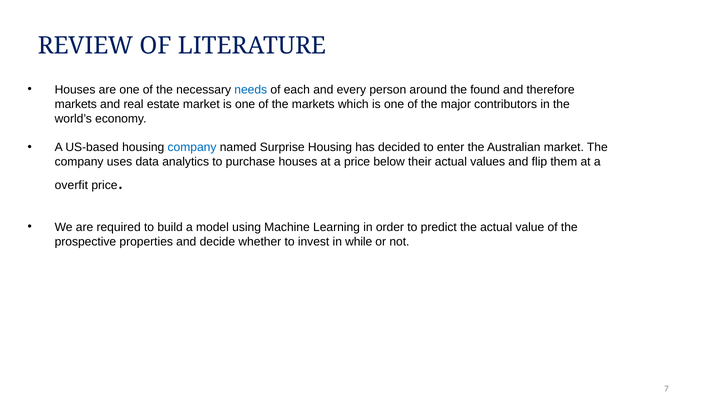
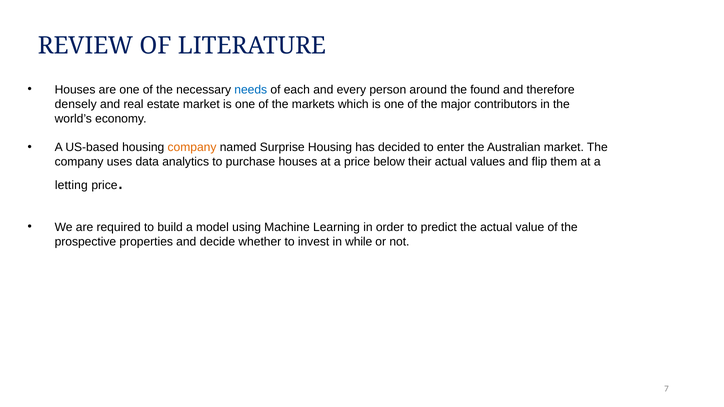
markets: markets -> densely (76, 104)
company colour: blue -> orange (192, 148)
overfit: overfit -> letting (71, 186)
